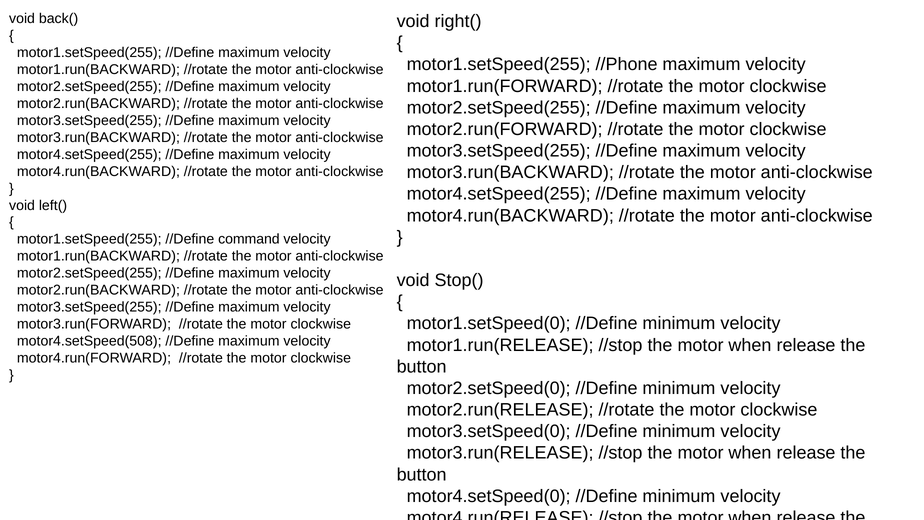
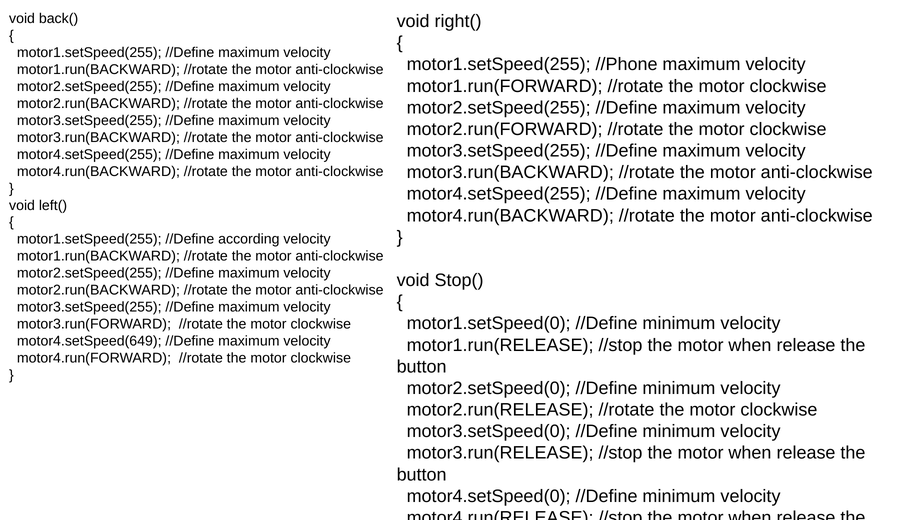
command: command -> according (249, 239)
motor4.setSpeed(508: motor4.setSpeed(508 -> motor4.setSpeed(649 (89, 341)
